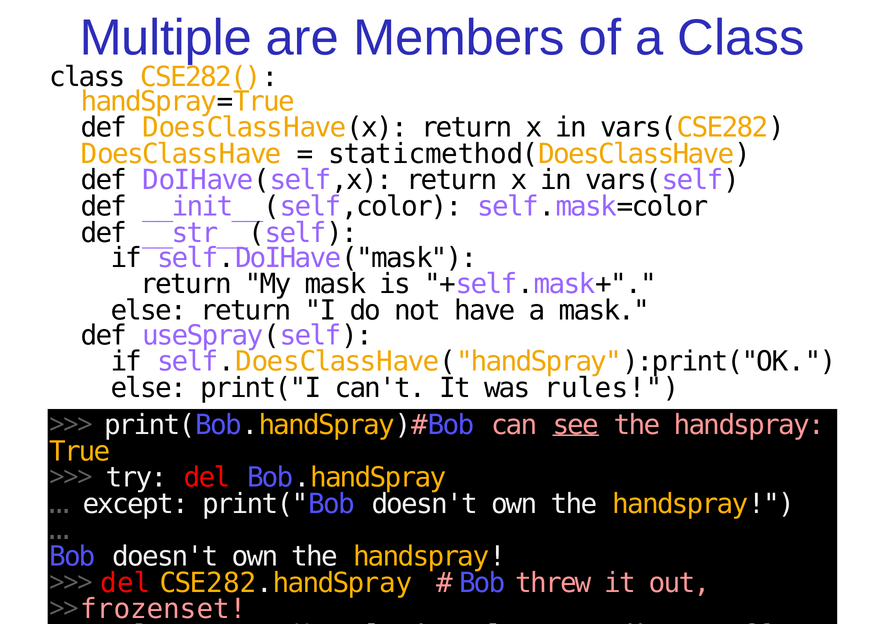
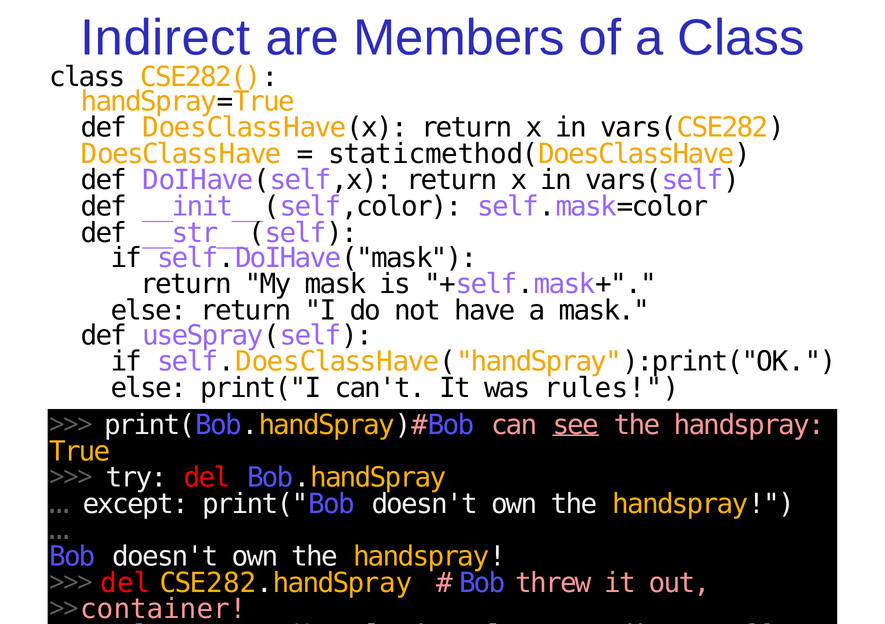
Multiple: Multiple -> Indirect (165, 38)
frozenset: frozenset -> container (163, 608)
